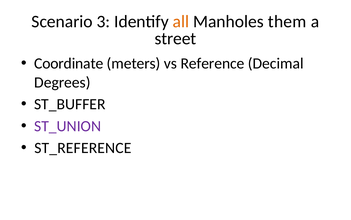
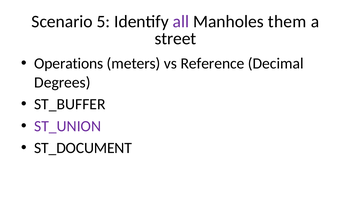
3: 3 -> 5 (103, 22)
all colour: orange -> purple (181, 22)
Coordinate: Coordinate -> Operations (69, 63)
ST_REFERENCE: ST_REFERENCE -> ST_DOCUMENT (83, 148)
